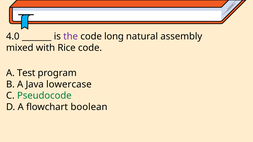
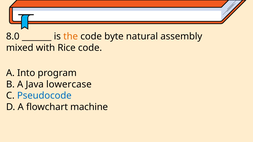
4.0: 4.0 -> 8.0 (13, 36)
the colour: purple -> orange (71, 36)
long: long -> byte (114, 36)
Test: Test -> Into (26, 73)
Pseudocode colour: green -> blue (44, 96)
boolean: boolean -> machine (89, 107)
